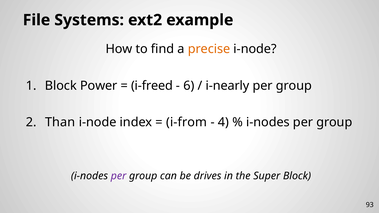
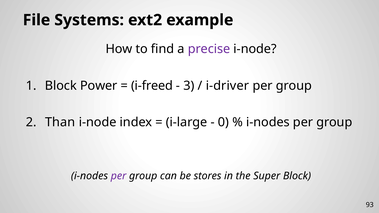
precise colour: orange -> purple (209, 49)
6: 6 -> 3 (189, 86)
i-nearly: i-nearly -> i-driver (227, 86)
i-from: i-from -> i-large (187, 122)
4: 4 -> 0 (223, 122)
drives: drives -> stores (208, 176)
